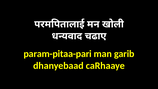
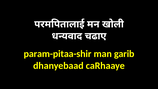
param-pitaa-pari: param-pitaa-pari -> param-pitaa-shir (58, 54)
